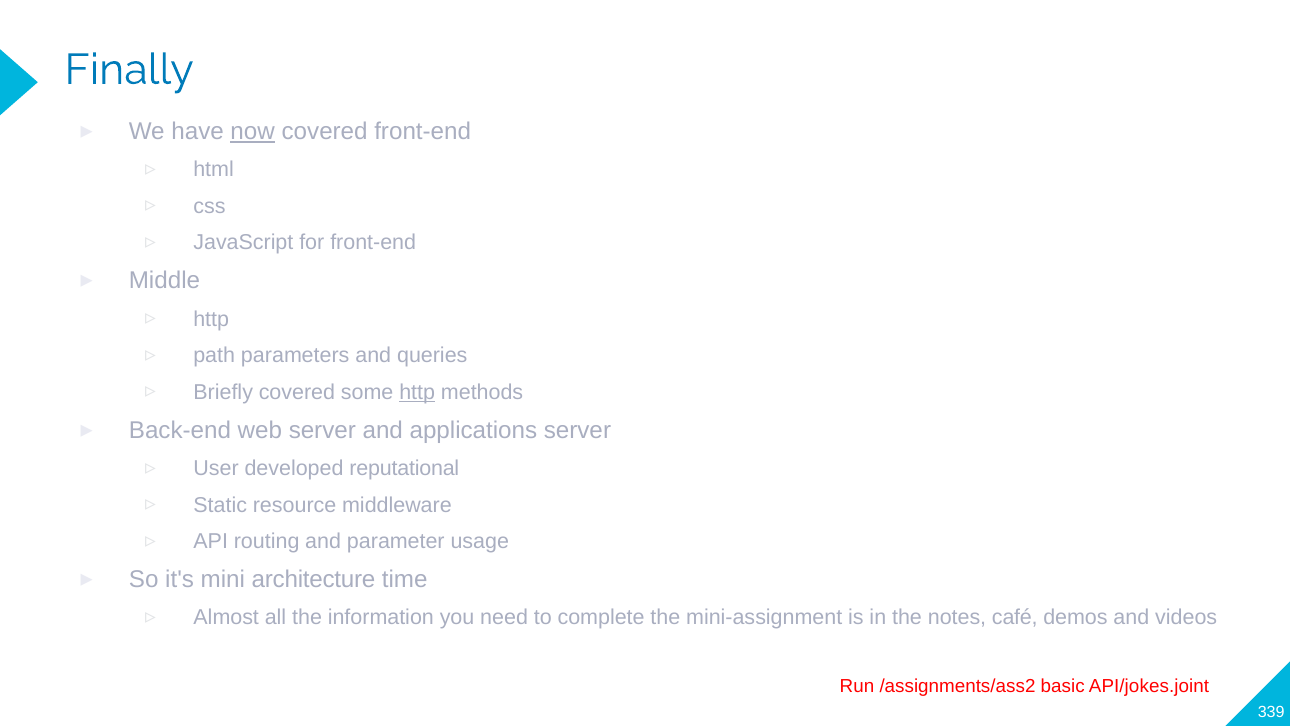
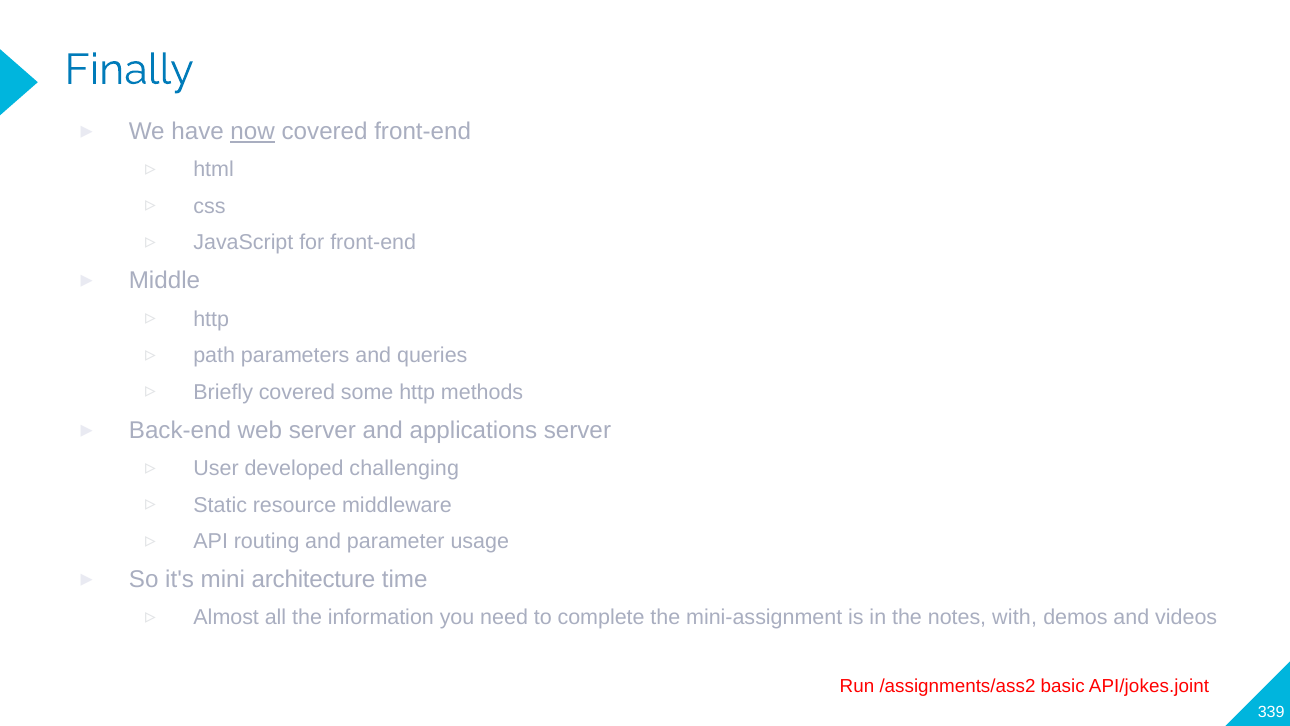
http underline: present -> none (417, 392)
reputational: reputational -> challenging (404, 468)
café: café -> with (1015, 617)
